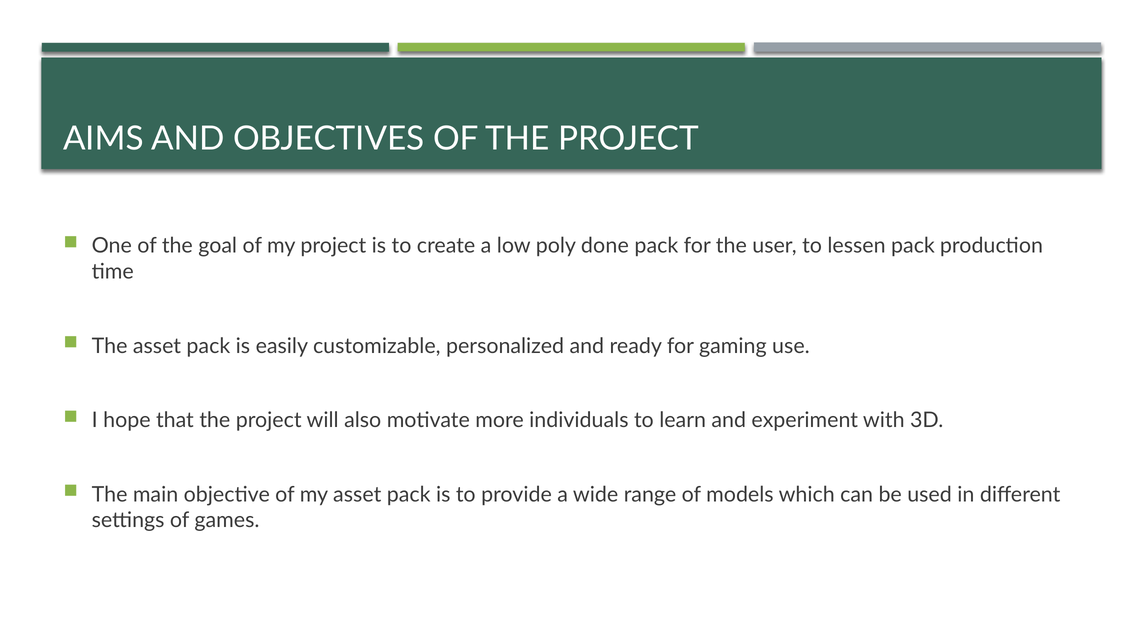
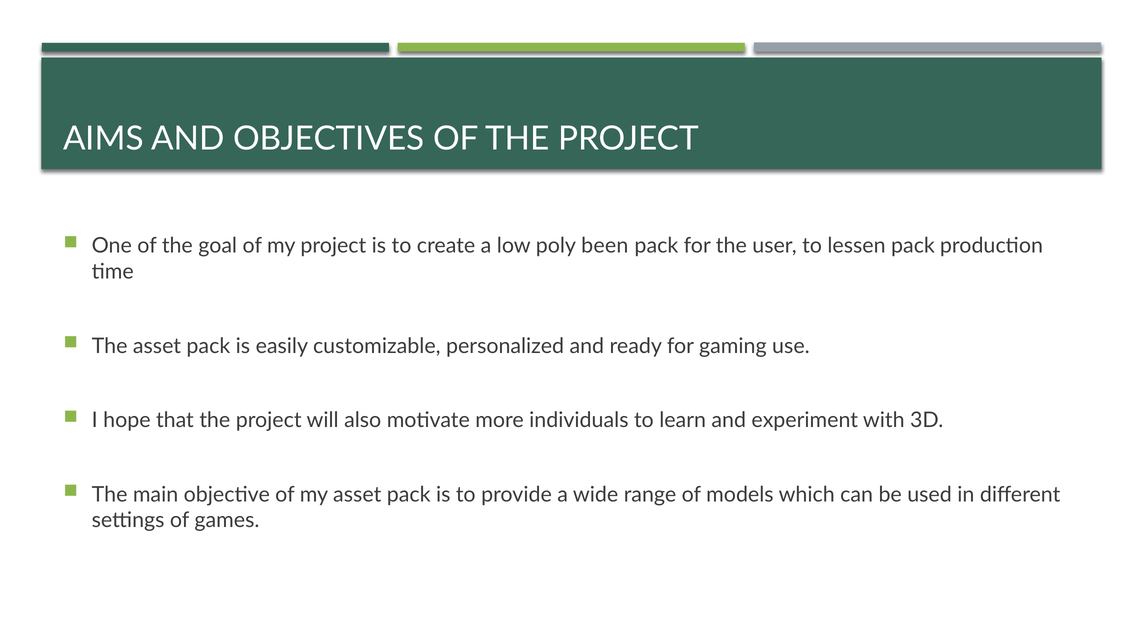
done: done -> been (605, 246)
